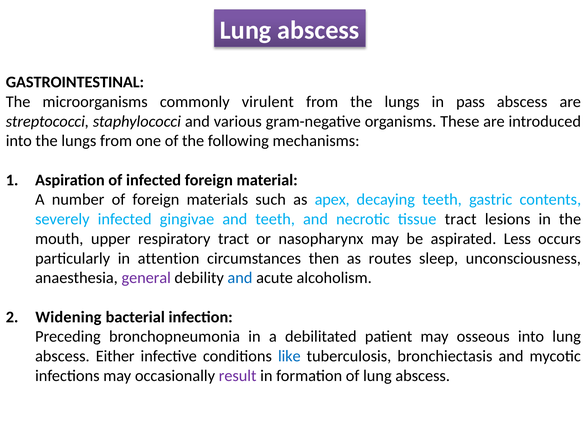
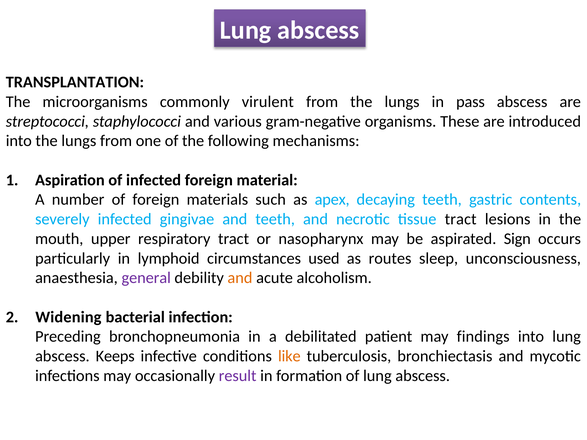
GASTROINTESTINAL: GASTROINTESTINAL -> TRANSPLANTATION (75, 82)
Less: Less -> Sign (517, 239)
attention: attention -> lymphoid (169, 258)
then: then -> used (324, 258)
and colour: blue -> orange (240, 278)
osseous: osseous -> findings (483, 337)
Either: Either -> Keeps (115, 356)
like colour: blue -> orange (289, 356)
